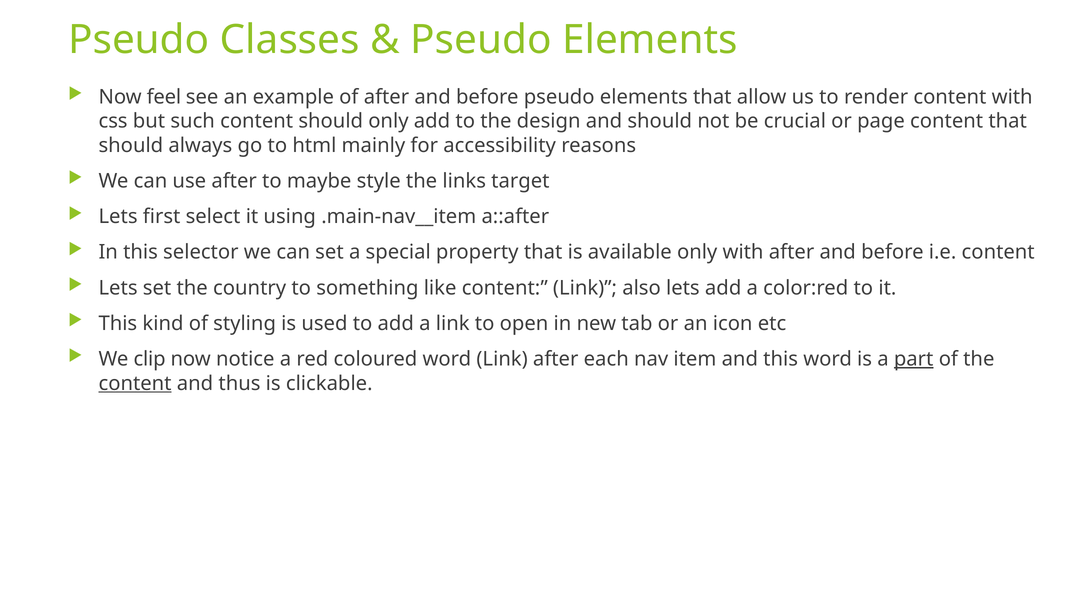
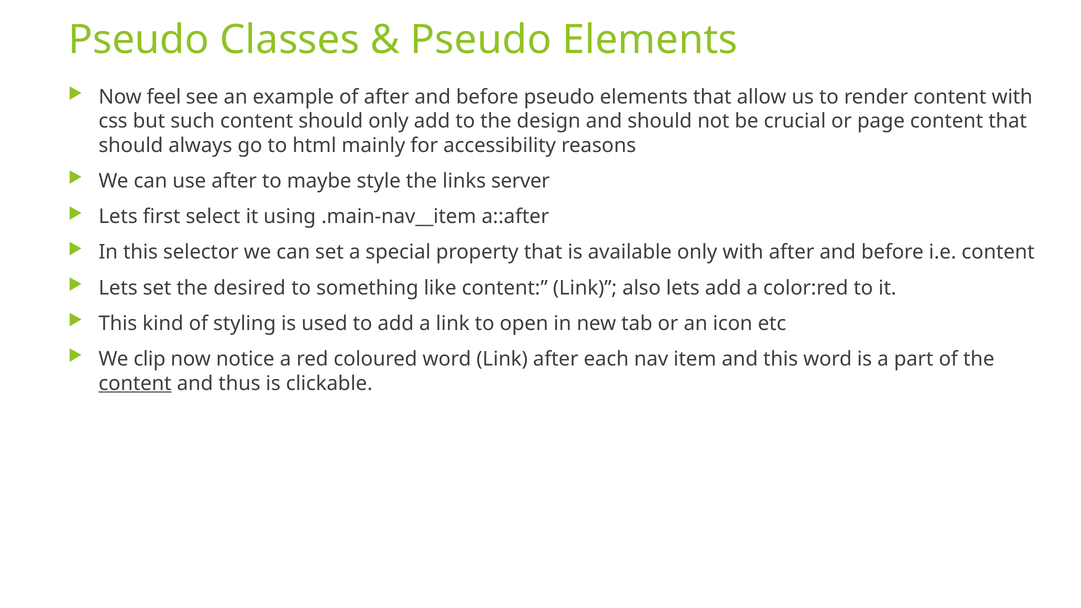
target: target -> server (520, 181)
country: country -> desired (250, 288)
part underline: present -> none (914, 359)
